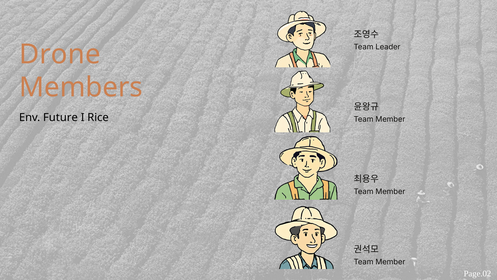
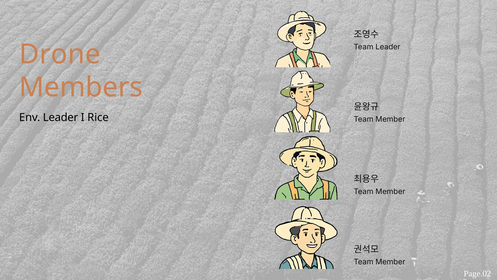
Env Future: Future -> Leader (61, 117)
